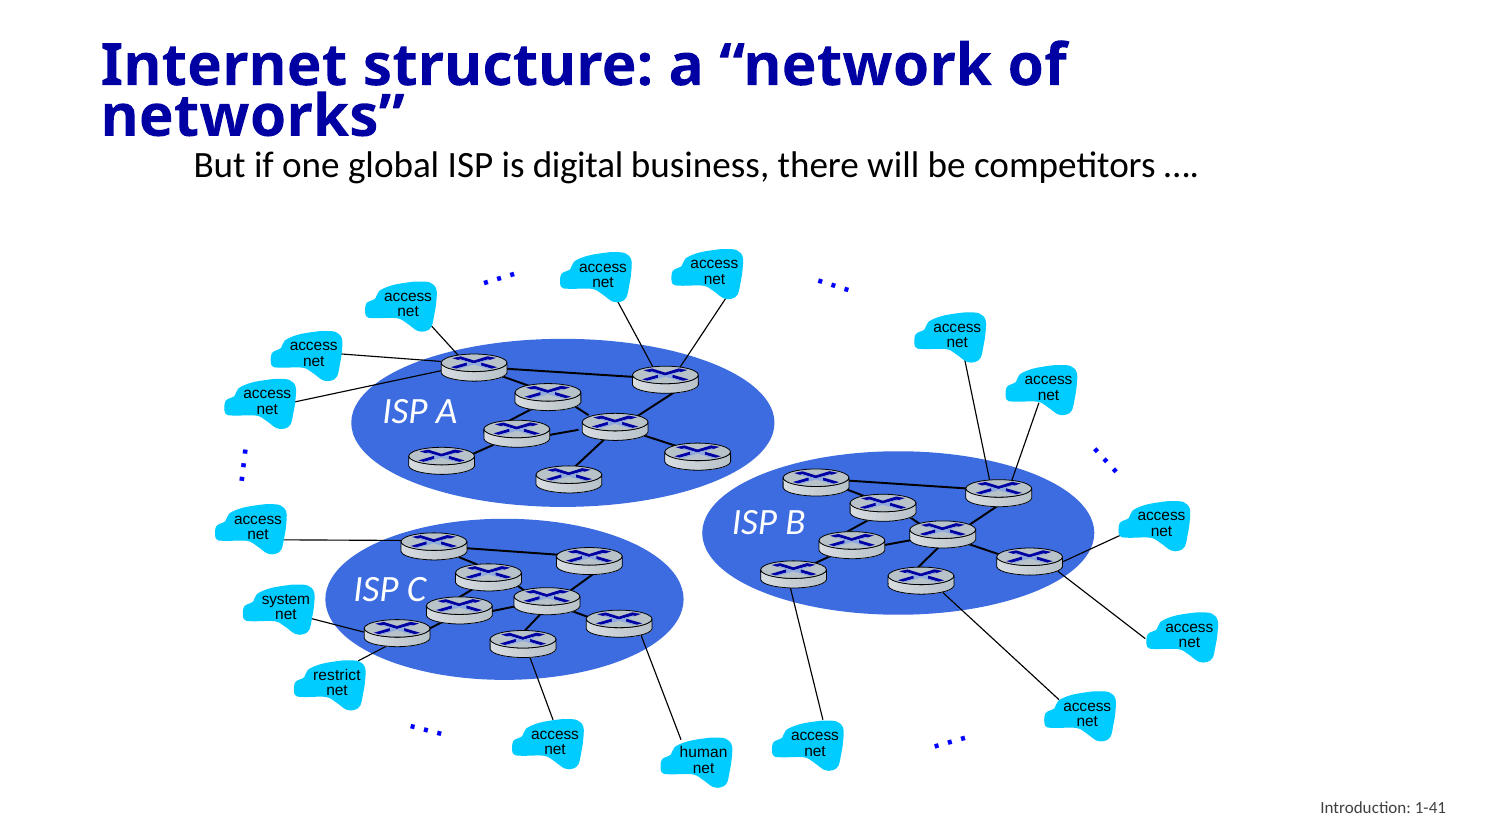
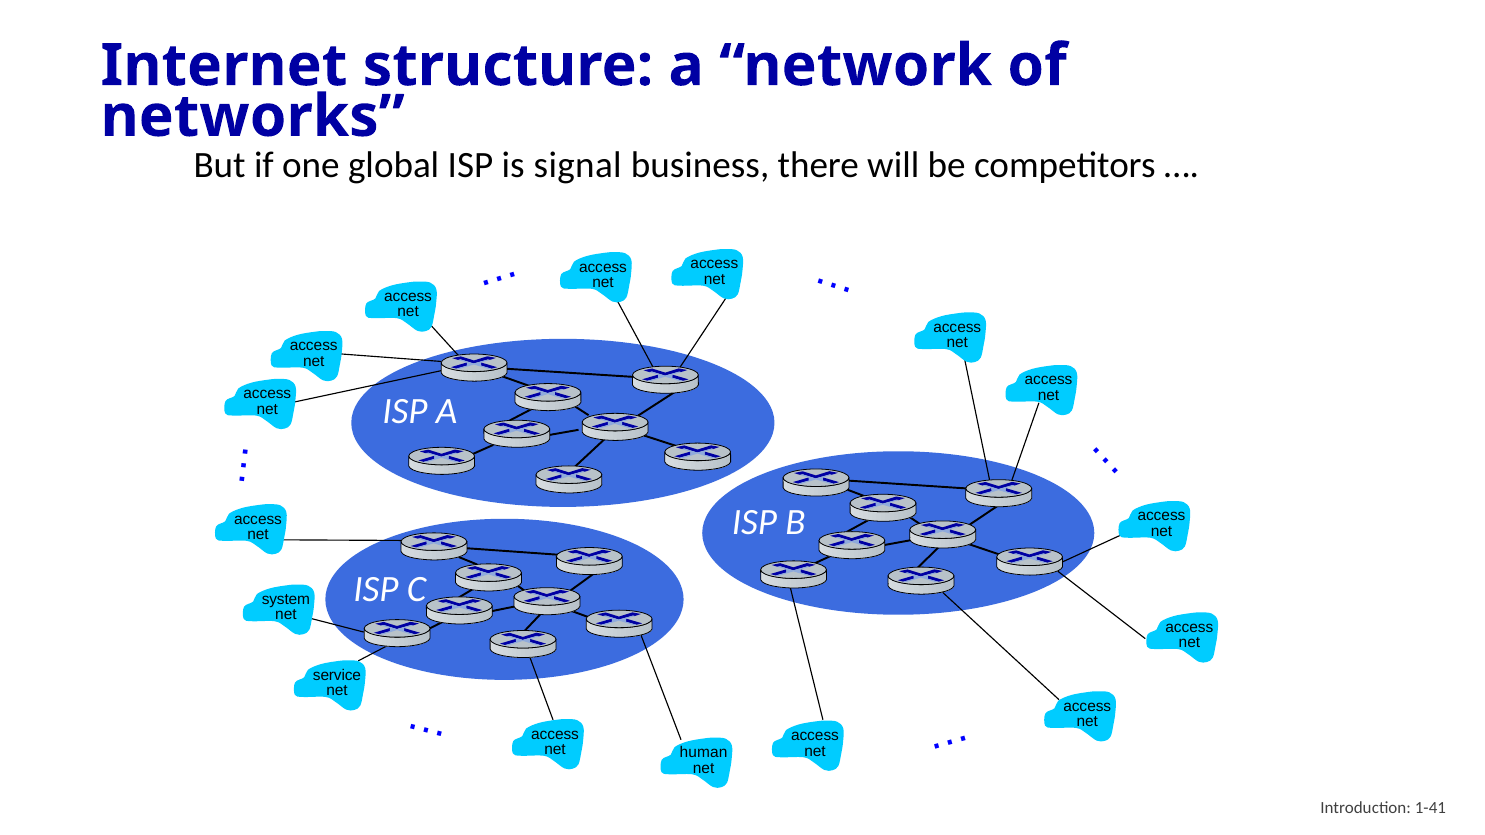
digital: digital -> signal (578, 165)
restrict: restrict -> service (337, 675)
